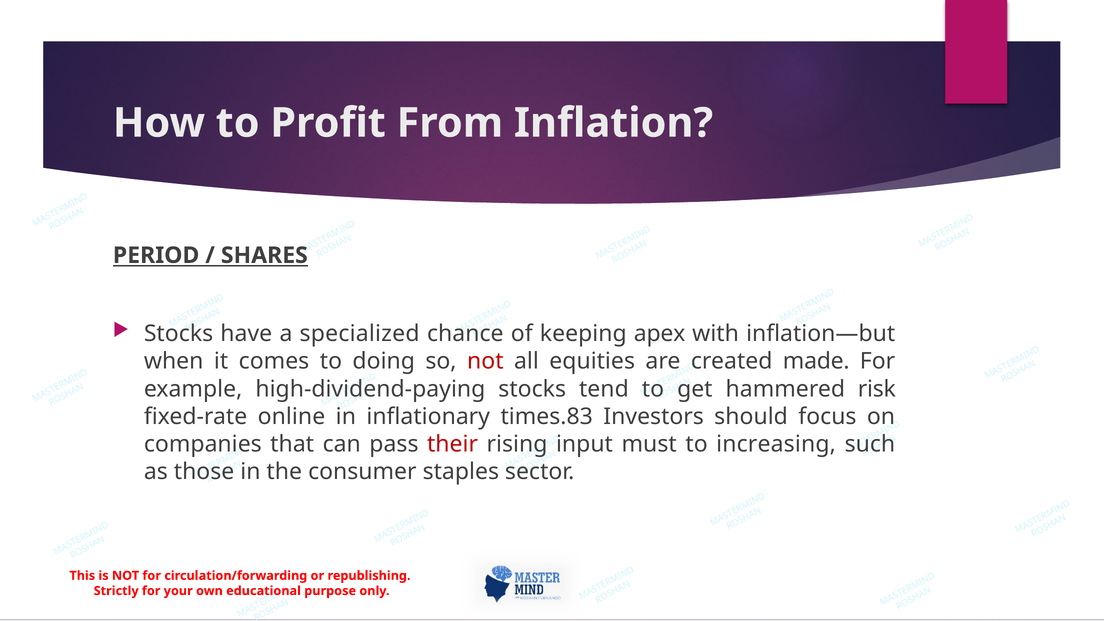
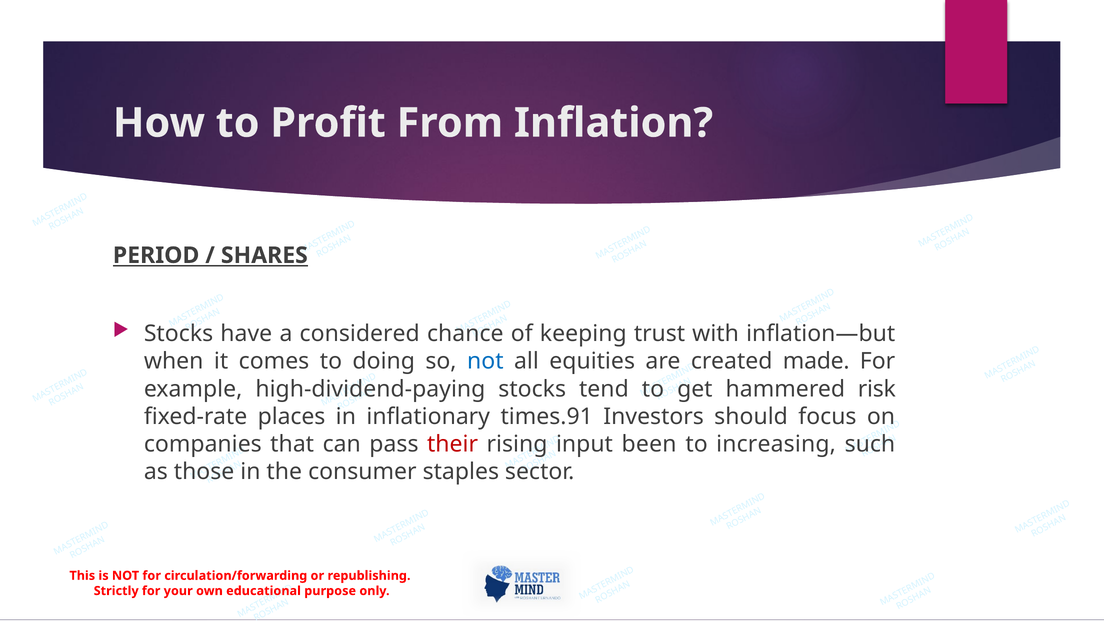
specialized: specialized -> considered (360, 334)
apex: apex -> trust (659, 334)
not colour: red -> blue (485, 361)
online: online -> places (292, 417)
times.83: times.83 -> times.91 (547, 417)
must: must -> been (649, 444)
